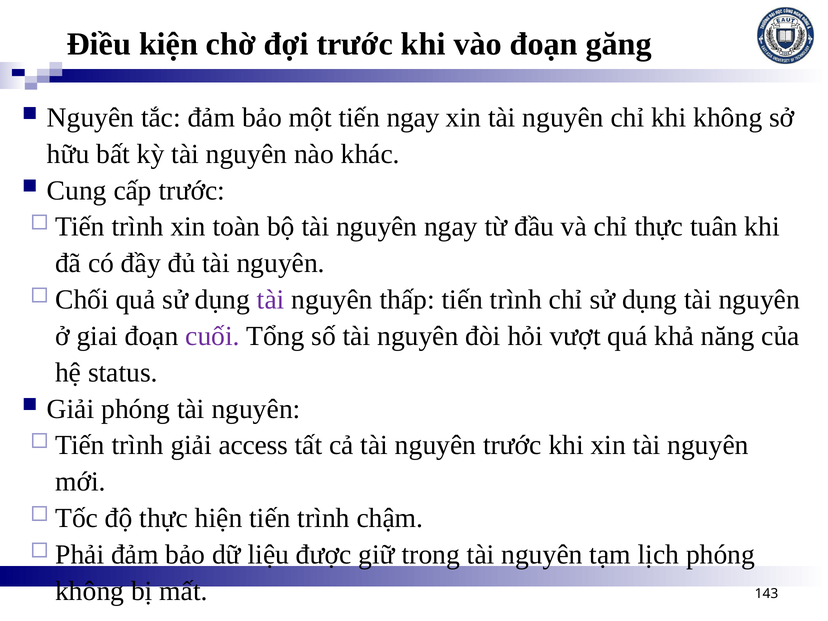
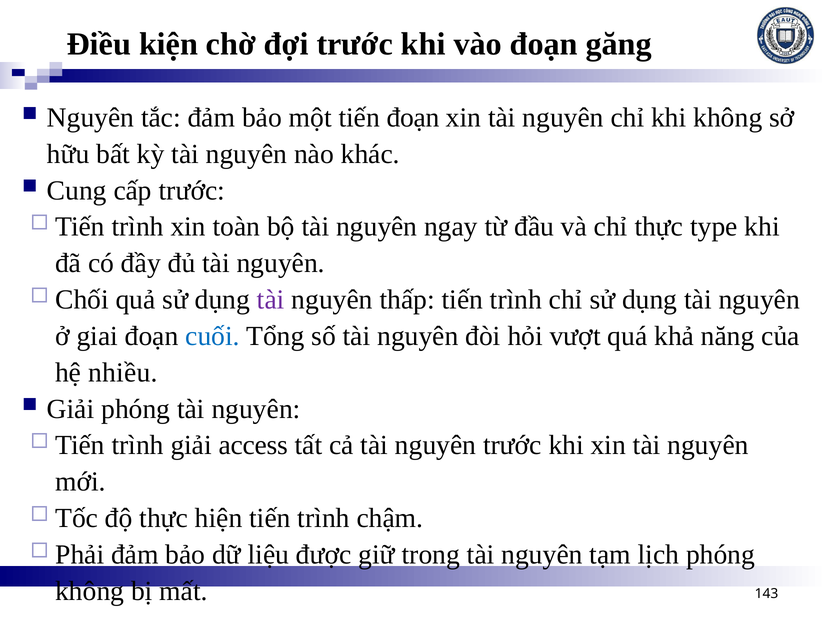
tiến ngay: ngay -> đoạn (413, 118)
tuân: tuân -> type (714, 227)
cuối colour: purple -> blue (213, 336)
status: status -> nhiều (123, 373)
